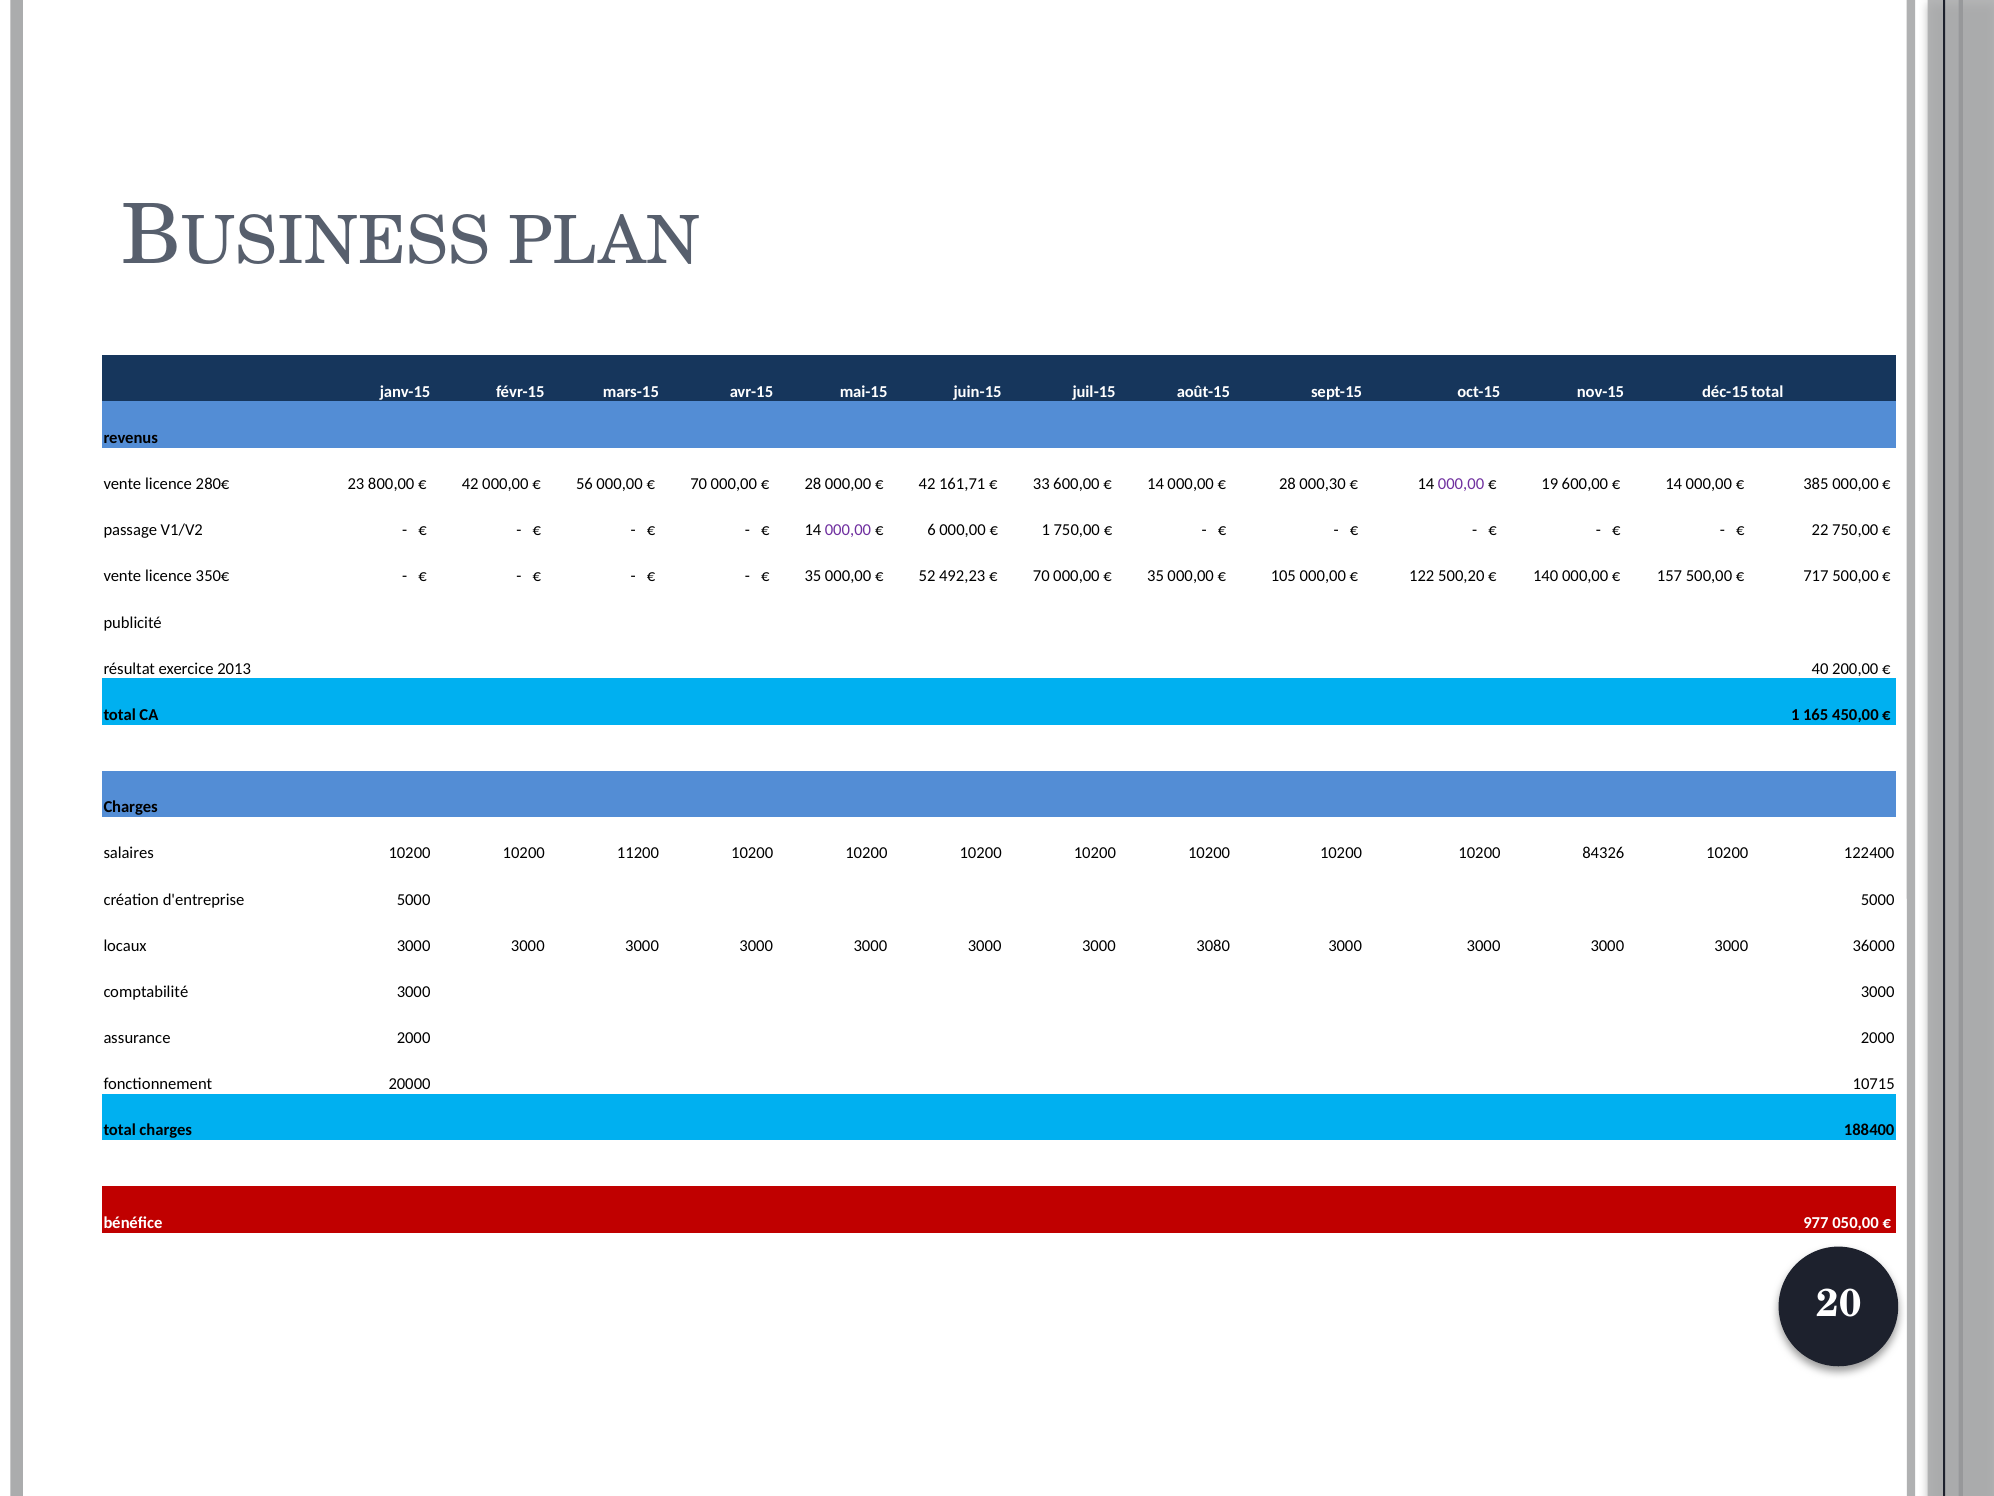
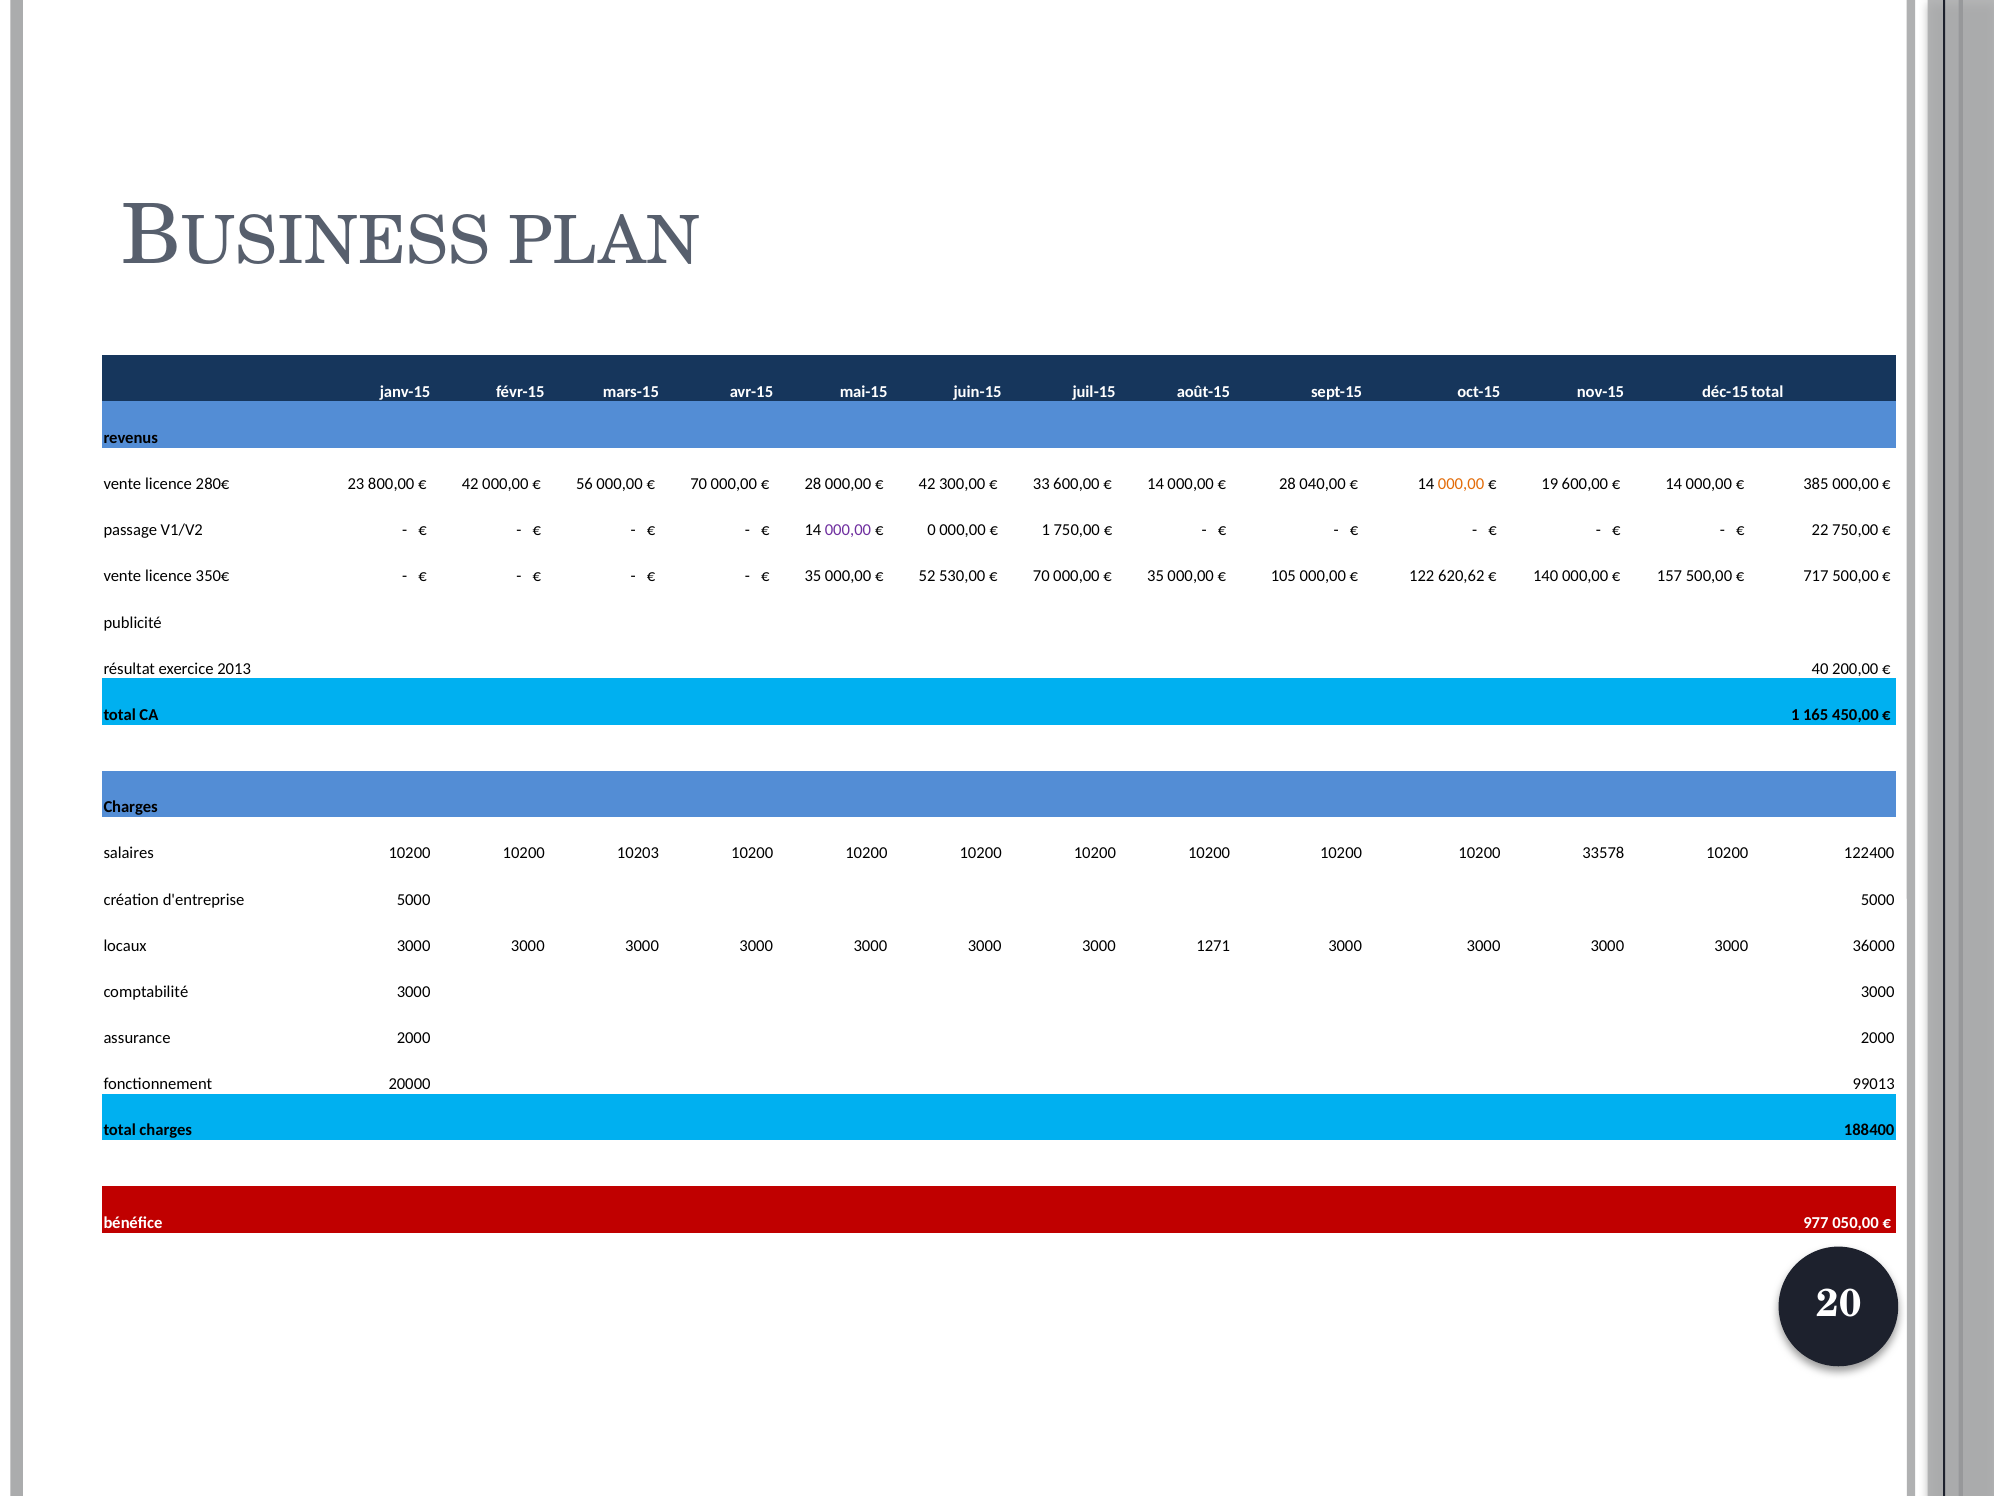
161,71: 161,71 -> 300,00 (962, 484)
000,30: 000,30 -> 040,00 (1323, 484)
000,00 colour: purple -> orange (1461, 484)
6: 6 -> 0 (932, 530)
492,23: 492,23 -> 530,00 (962, 576)
500,20: 500,20 -> 620,62 (1461, 576)
11200: 11200 -> 10203 (638, 853)
84326: 84326 -> 33578 (1603, 853)
3080: 3080 -> 1271 (1213, 945)
10715: 10715 -> 99013 (1874, 1084)
